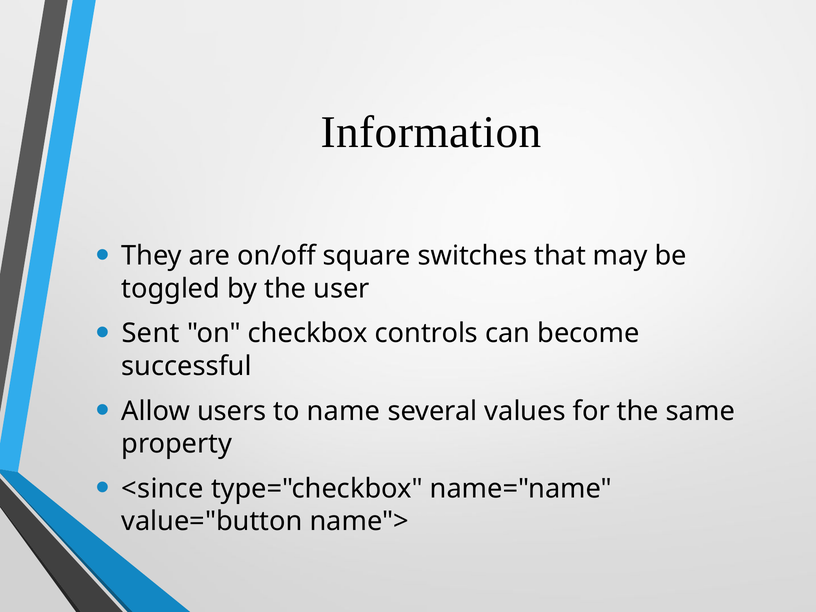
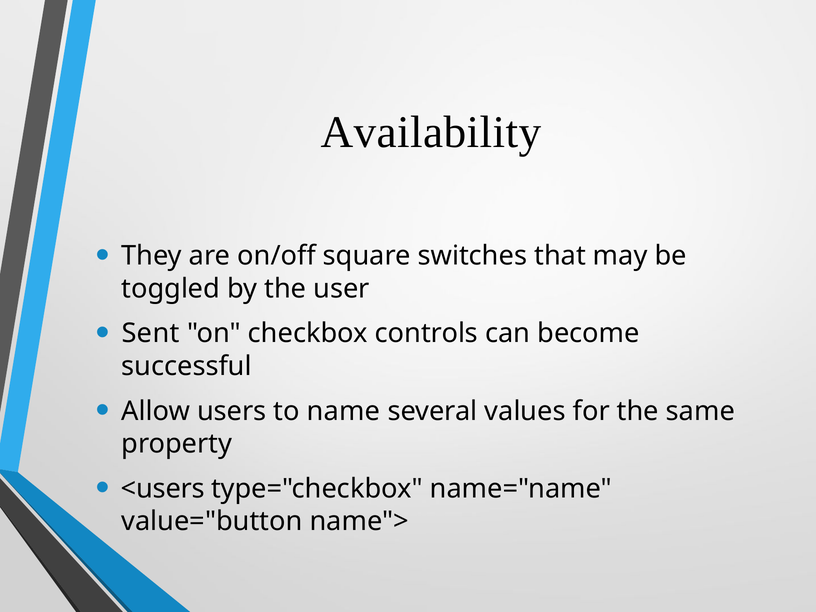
Information: Information -> Availability (431, 132)
<since: <since -> <users (163, 489)
